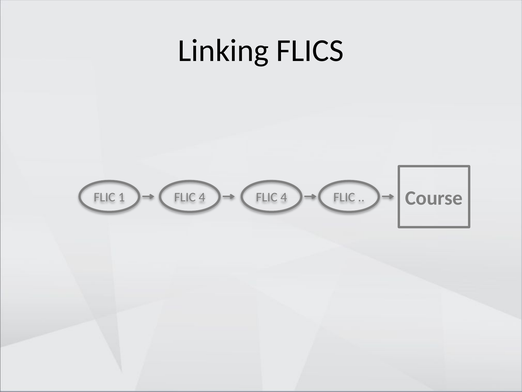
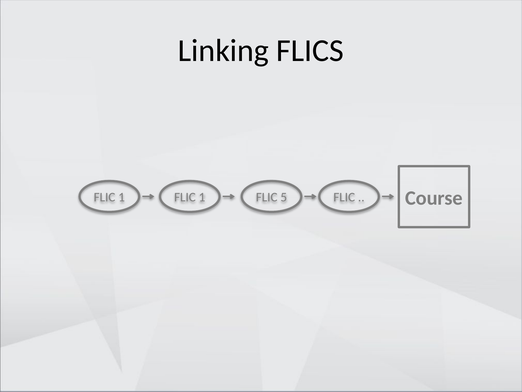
1 FLIC 4: 4 -> 1 (202, 197)
4: 4 -> 5 (284, 197)
